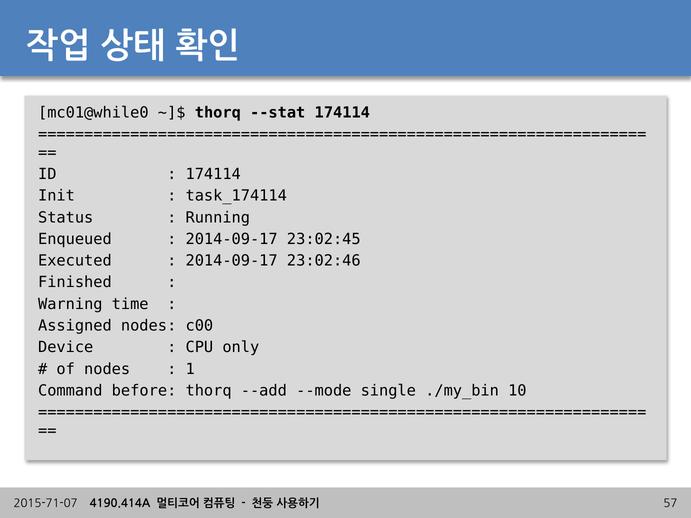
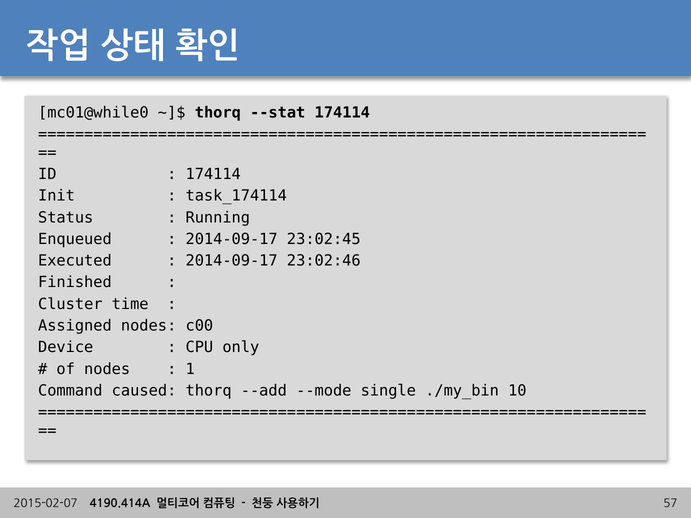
Warning: Warning -> Cluster (70, 304)
before: before -> caused (144, 391)
2015-71-07: 2015-71-07 -> 2015-02-07 (46, 504)
